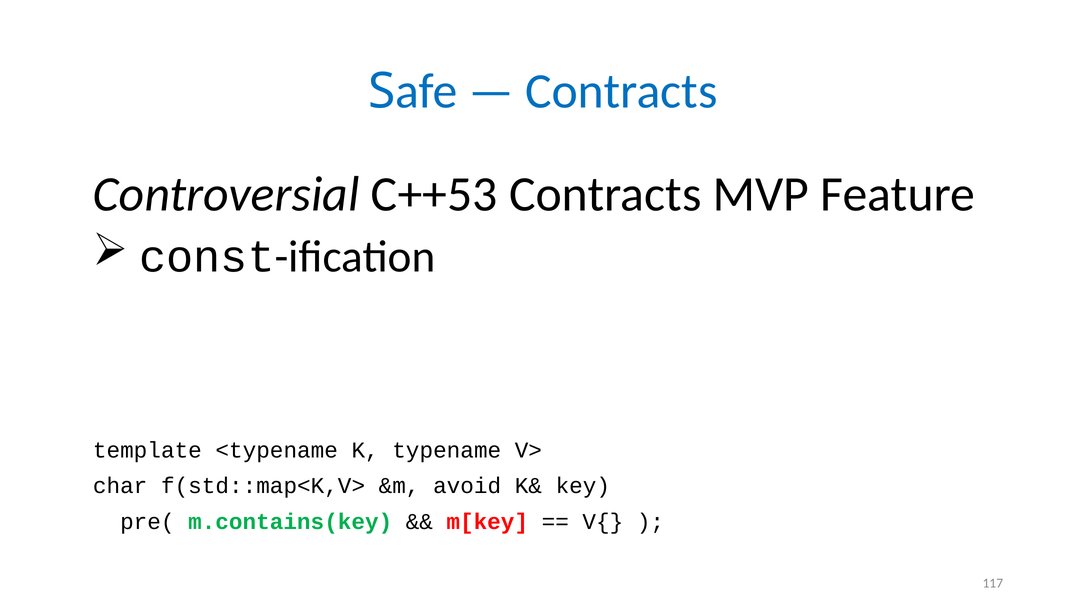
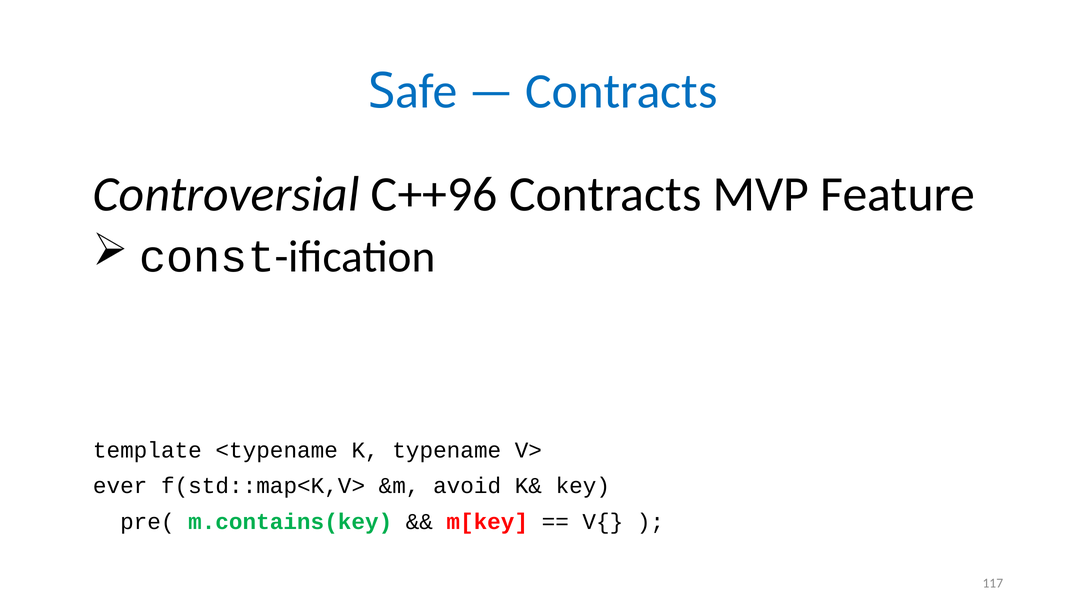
C++53: C++53 -> C++96 (434, 194)
char: char -> ever (120, 486)
